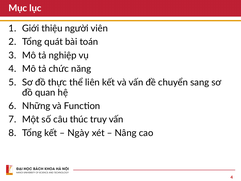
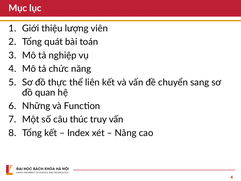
người: người -> lượng (77, 28)
Ngày: Ngày -> Index (78, 133)
